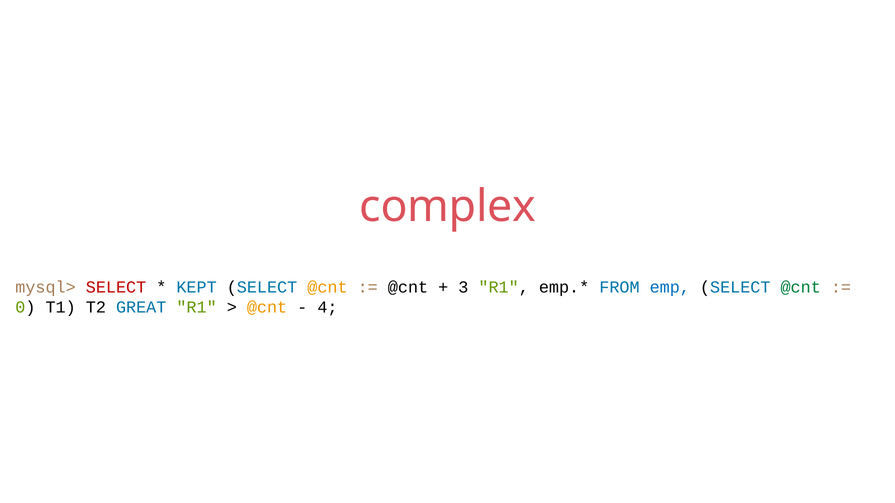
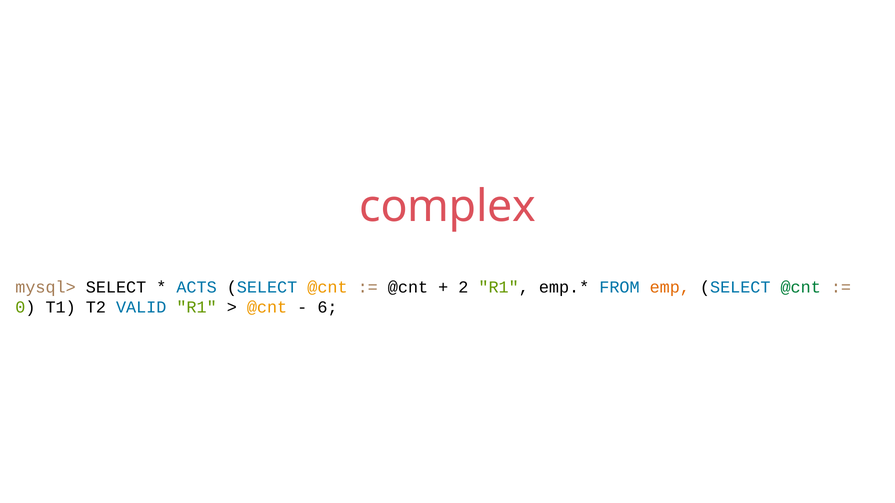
SELECT colour: red -> black (116, 287)
KEPT: KEPT -> ACTS (197, 287)
3: 3 -> 2 (463, 287)
emp colour: blue -> orange (670, 287)
GREAT: GREAT -> VALID (141, 308)
4: 4 -> 6 (327, 308)
